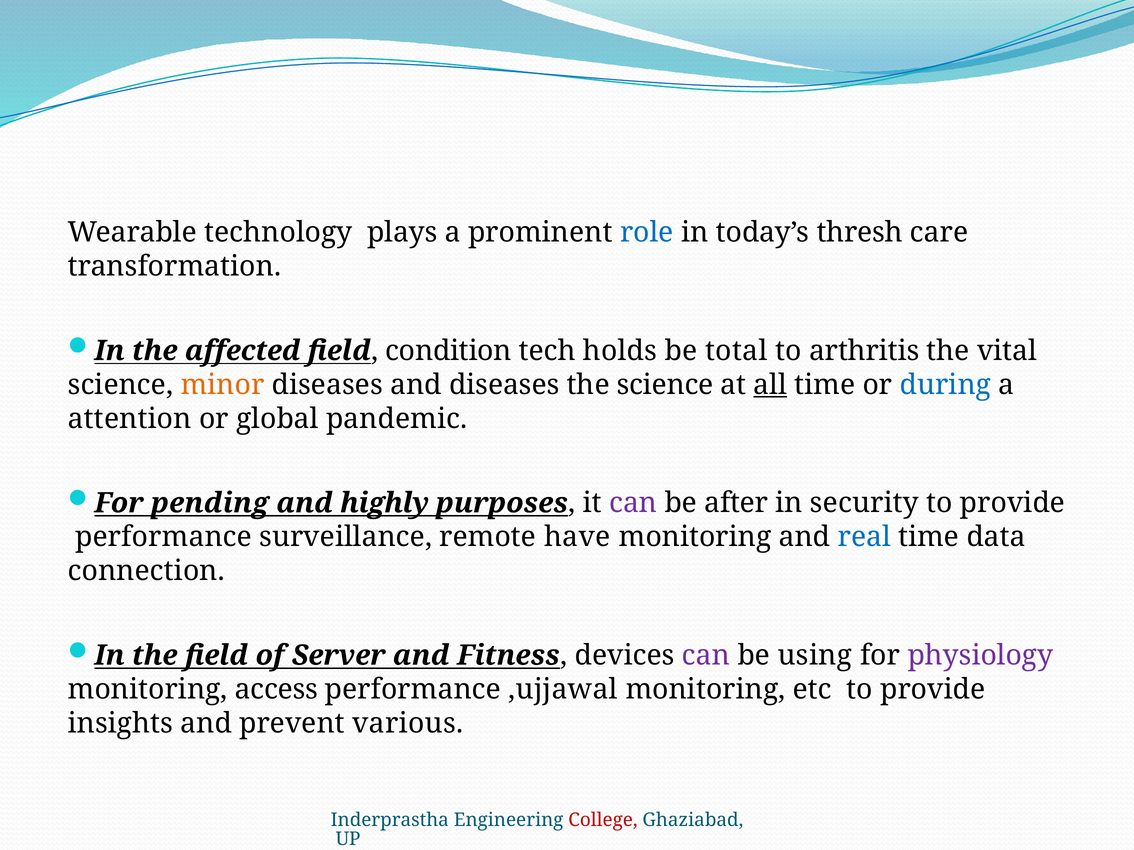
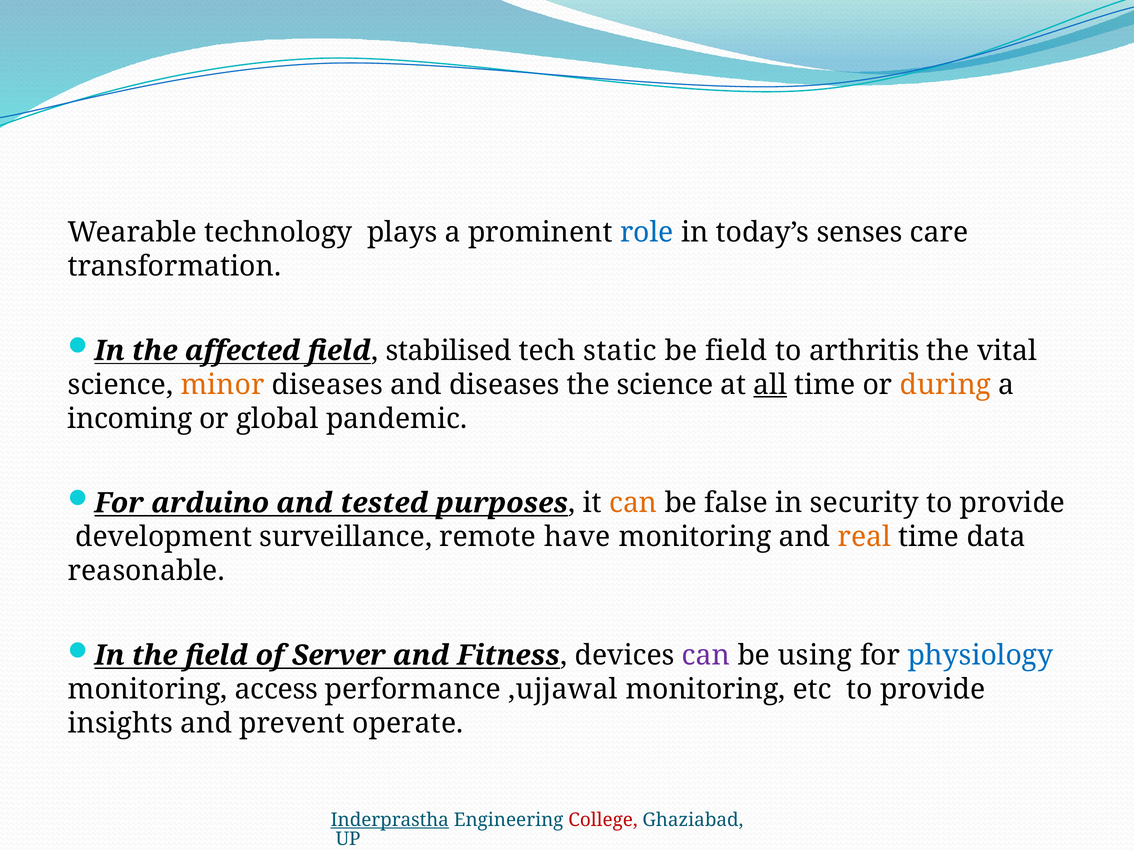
thresh: thresh -> senses (860, 232)
condition: condition -> stabilised (449, 351)
holds: holds -> static (620, 351)
be total: total -> field (736, 351)
during colour: blue -> orange (945, 385)
attention: attention -> incoming (130, 419)
pending: pending -> arduino (210, 503)
highly: highly -> tested (384, 503)
can colour: purple -> orange (633, 503)
after: after -> false (736, 503)
performance: performance -> development (164, 537)
real colour: blue -> orange (864, 537)
connection: connection -> reasonable (146, 571)
physiology colour: purple -> blue (980, 656)
various: various -> operate (408, 724)
Inderprastha underline: none -> present (390, 820)
